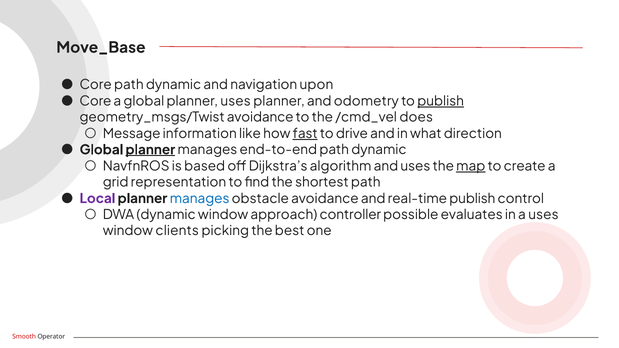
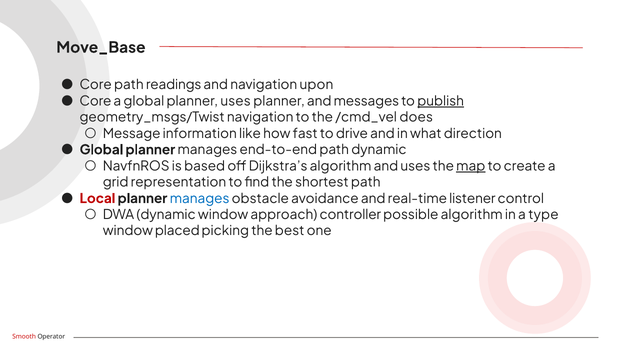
Core path dynamic: dynamic -> readings (174, 85)
odometry: odometry -> messages (366, 101)
geometry_msgs/Twist avoidance: avoidance -> navigation (260, 117)
fast underline: present -> none (305, 134)
planner underline: present -> none (150, 150)
Local colour: purple -> red (97, 199)
real-time publish: publish -> listener (472, 199)
possible evaluates: evaluates -> algorithm (472, 215)
a uses: uses -> type (543, 215)
clients: clients -> placed (177, 231)
